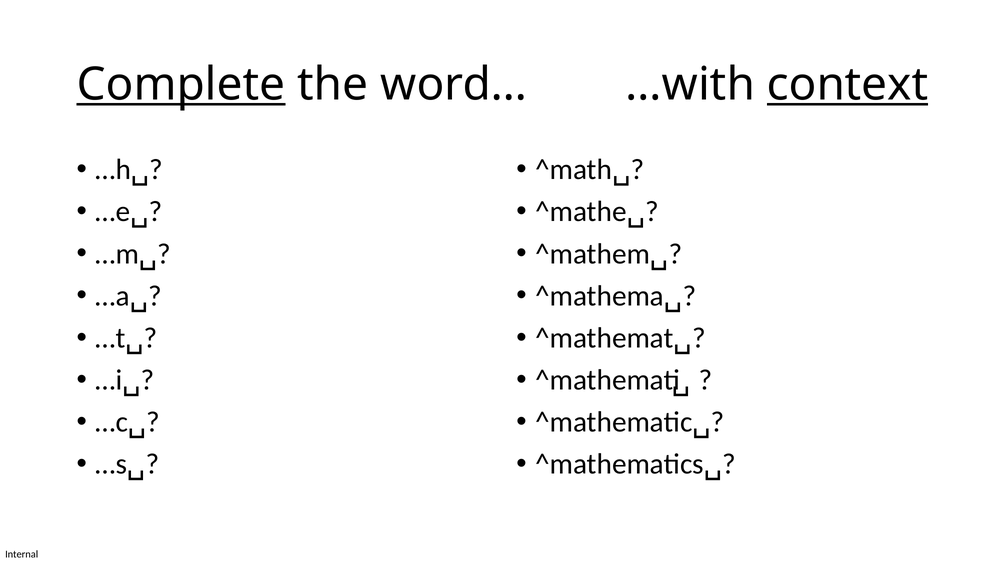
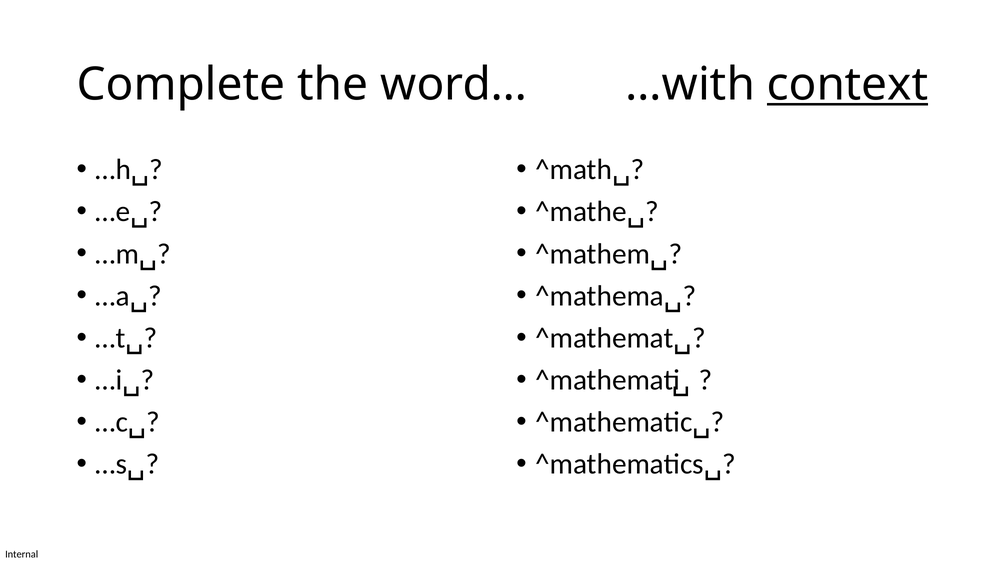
Complete underline: present -> none (181, 84)
